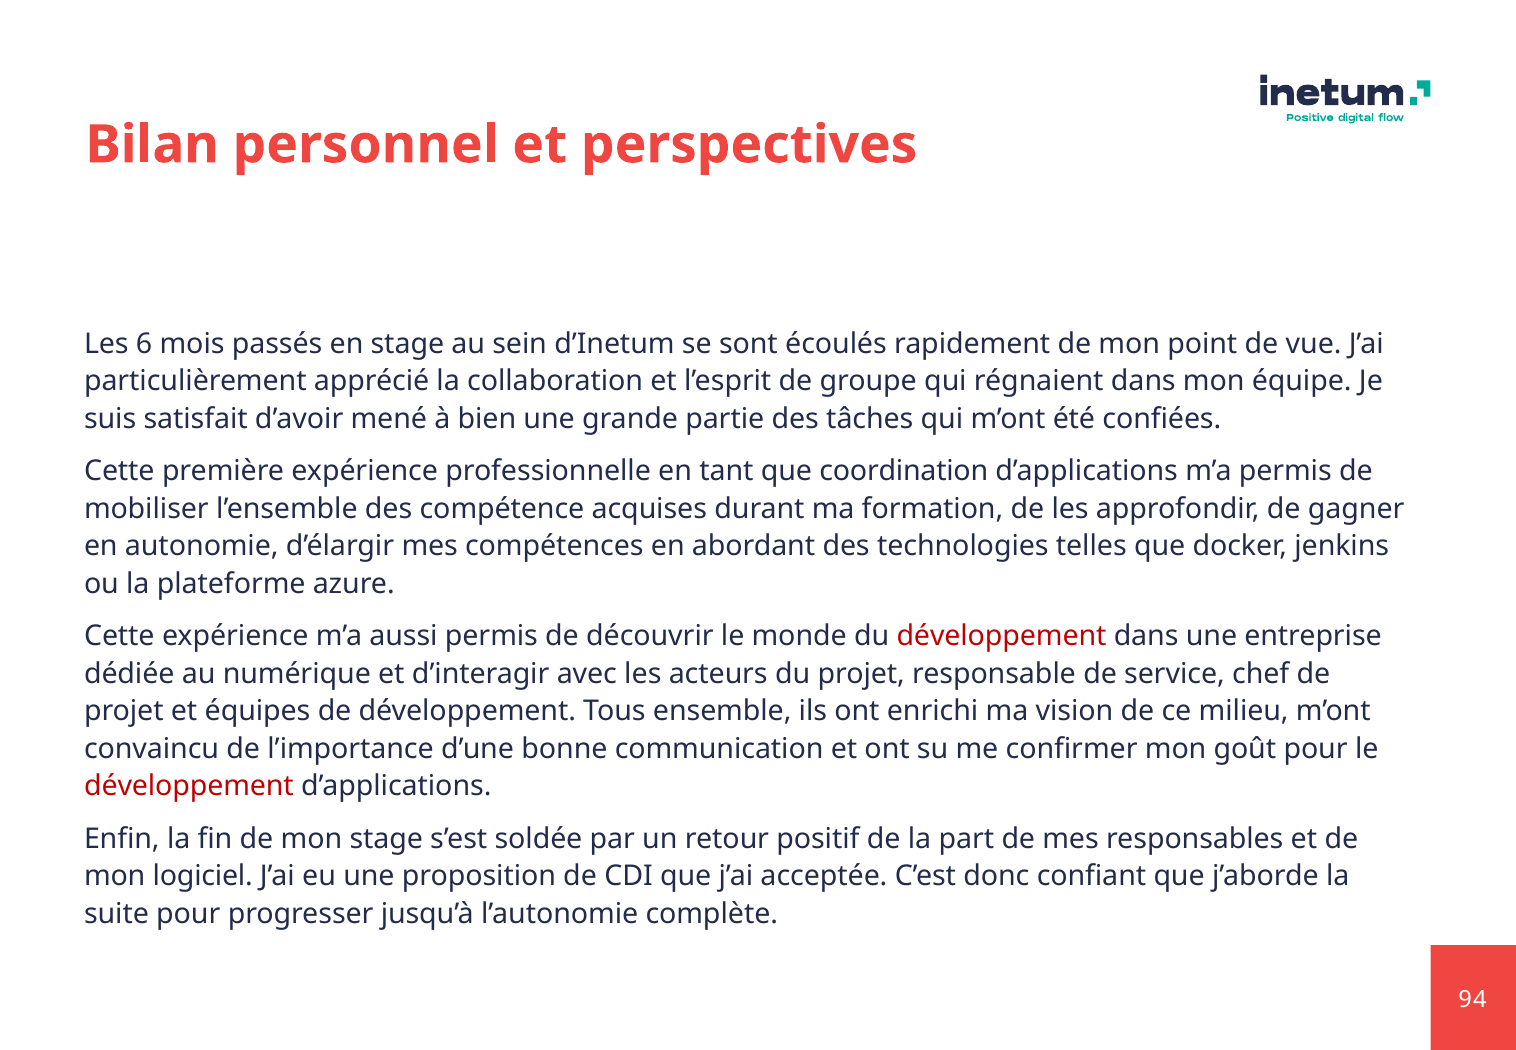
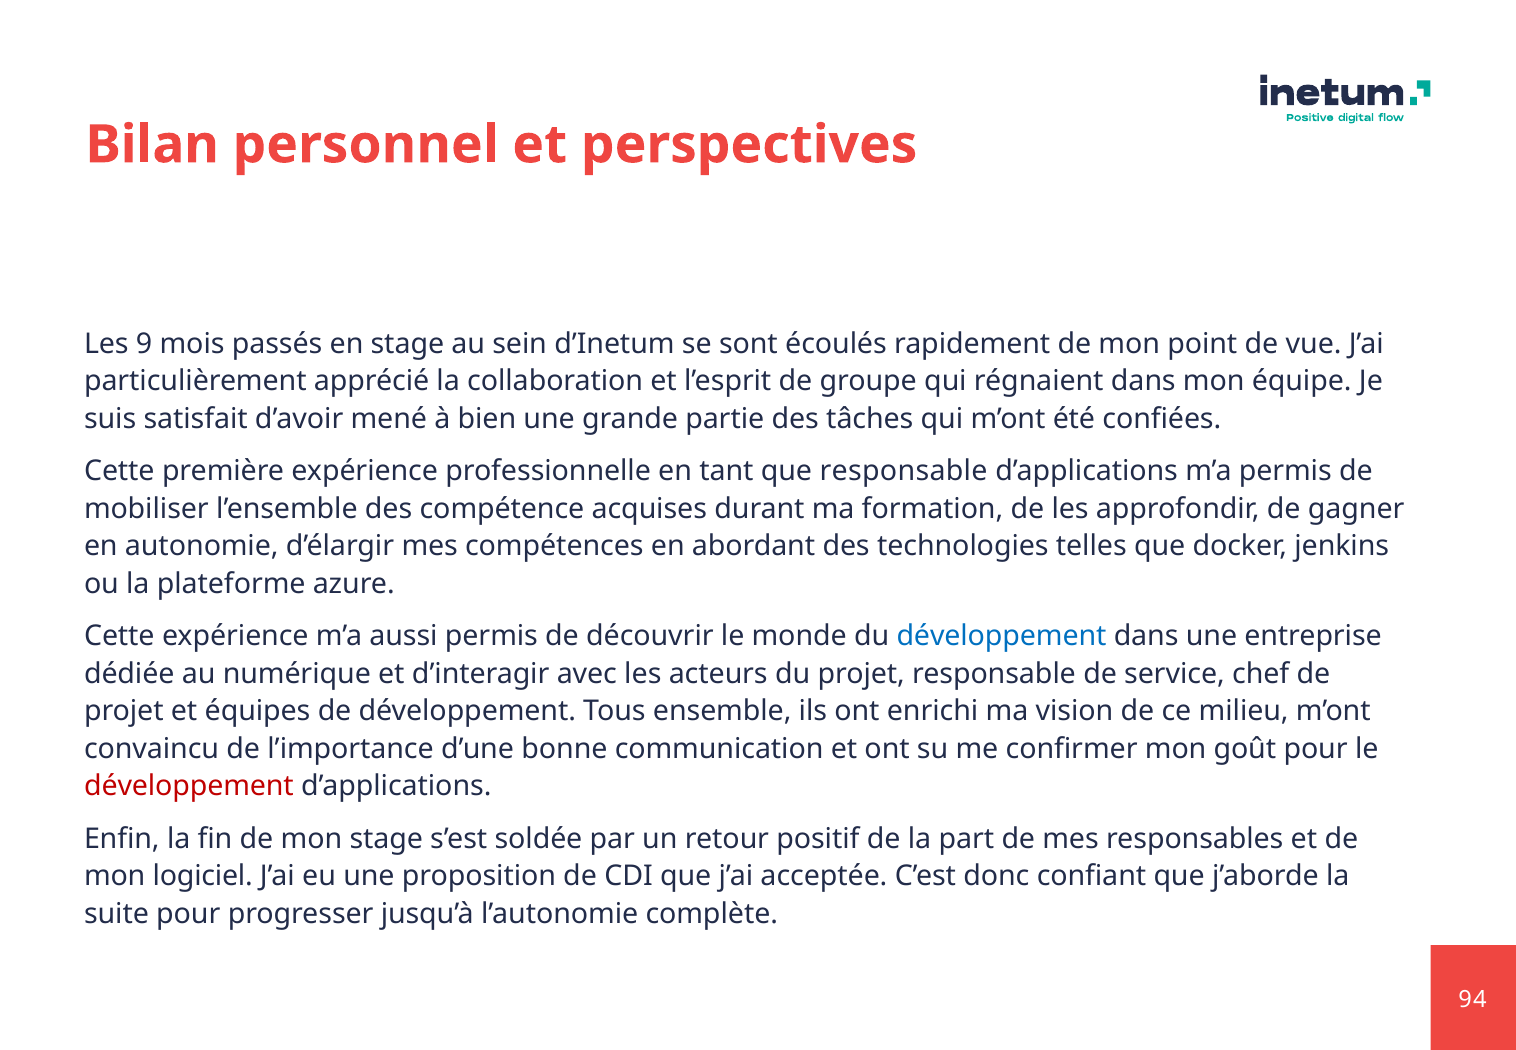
6: 6 -> 9 (144, 343)
que coordination: coordination -> responsable (904, 471)
développement colour: red -> blue (1001, 636)
